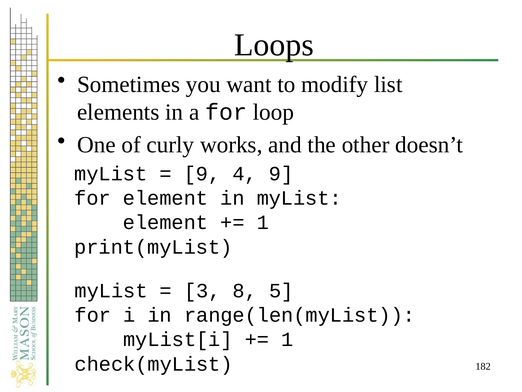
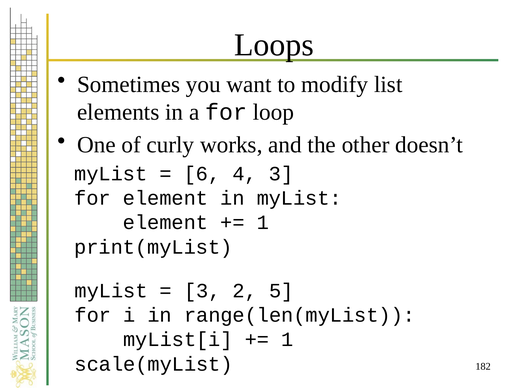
9: 9 -> 6 (202, 174)
4 9: 9 -> 3 (281, 174)
8: 8 -> 2 (245, 290)
check(myList: check(myList -> scale(myList (154, 364)
